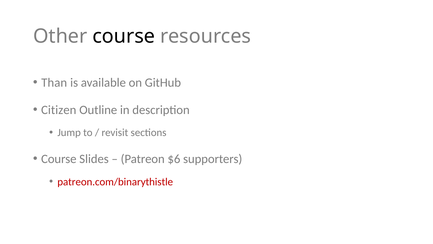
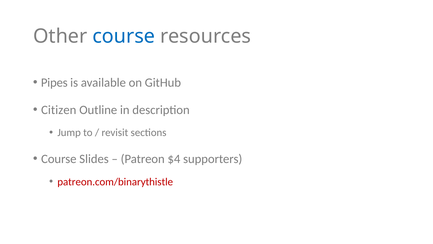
course colour: black -> blue (124, 36)
Than: Than -> Pipes (54, 83)
$6: $6 -> $4 (174, 159)
